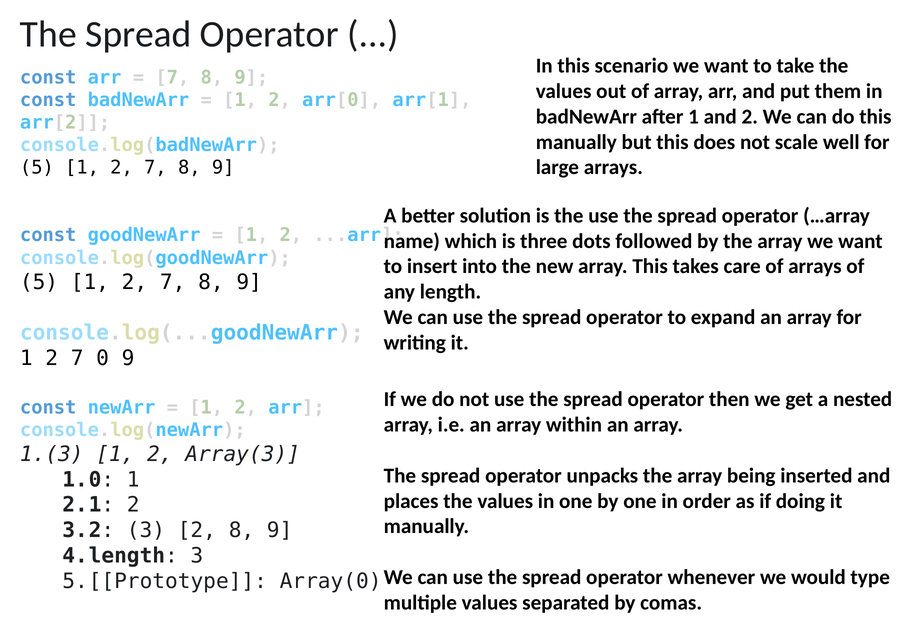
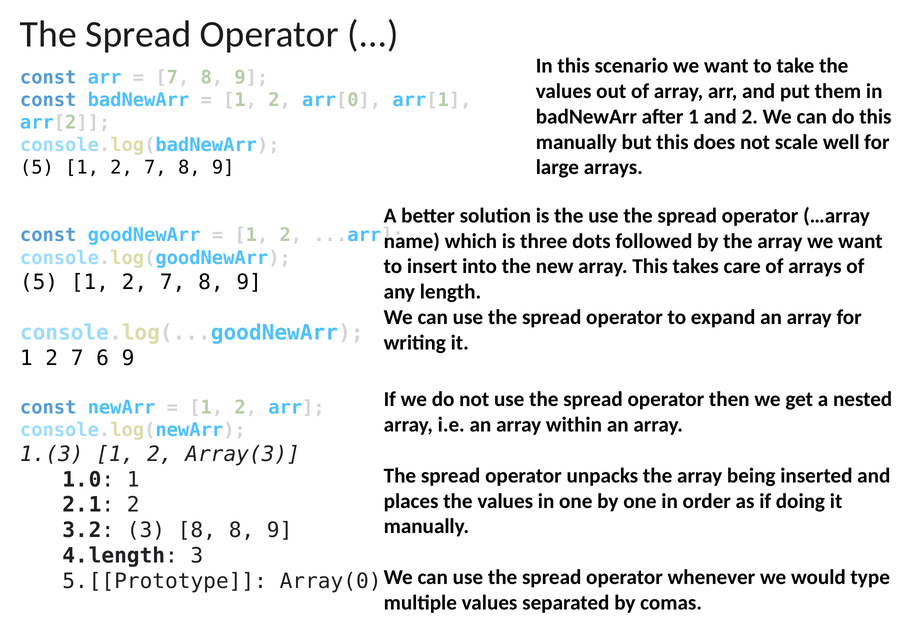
0: 0 -> 6 (103, 358)
3 2: 2 -> 8 (197, 530)
